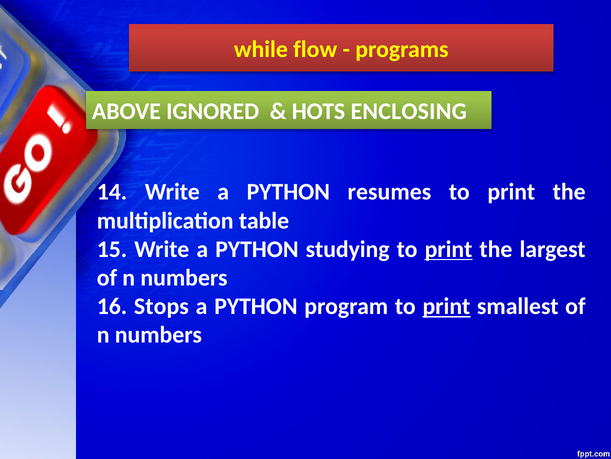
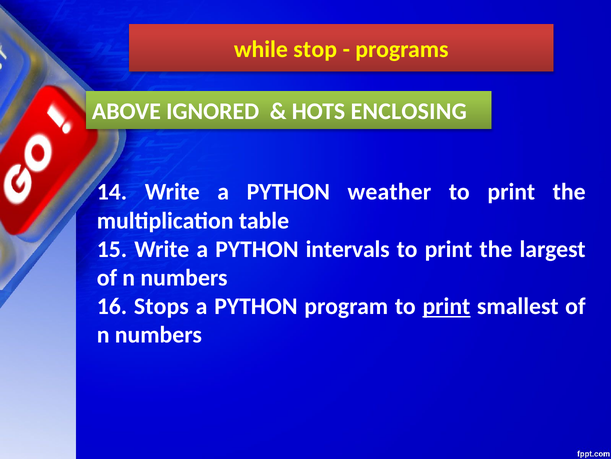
flow: flow -> stop (315, 49)
resumes: resumes -> weather (389, 192)
studying: studying -> intervals (348, 249)
print underline: present -> none (449, 249)
